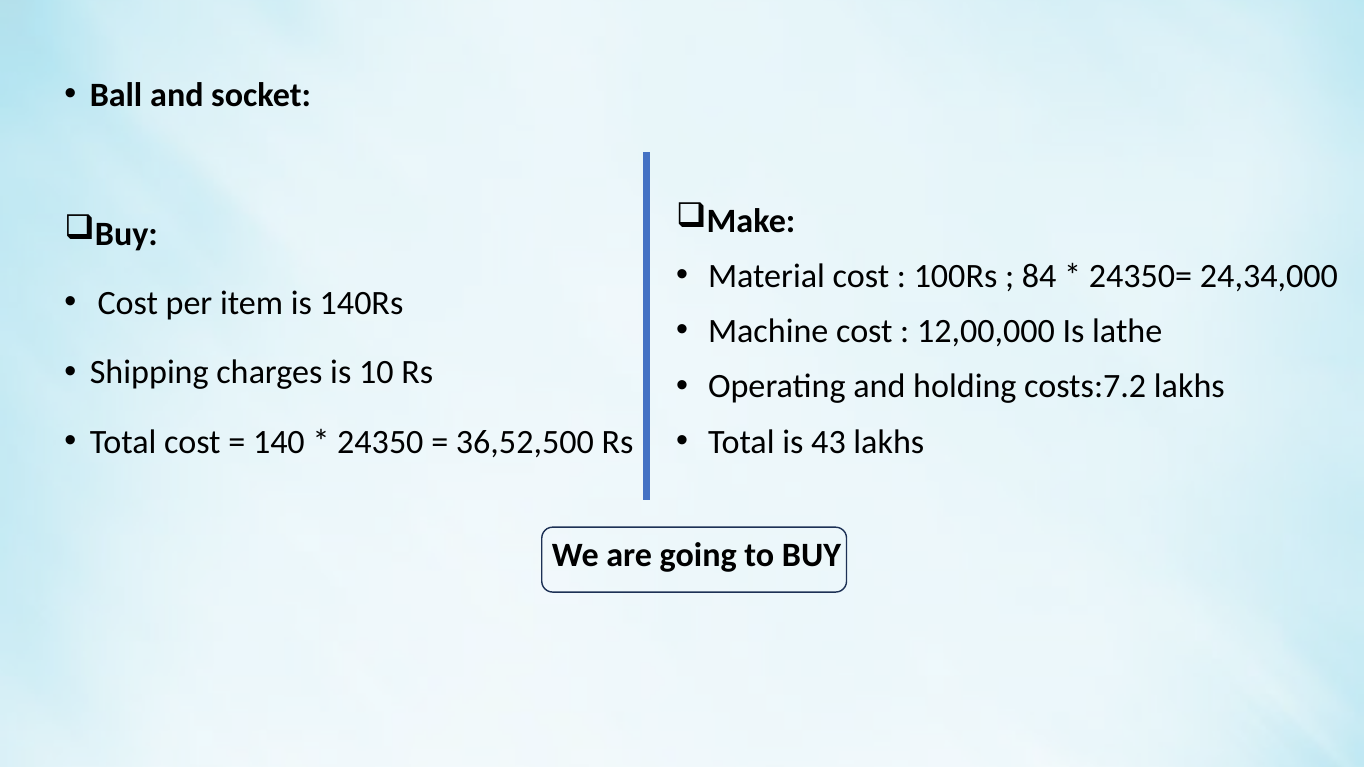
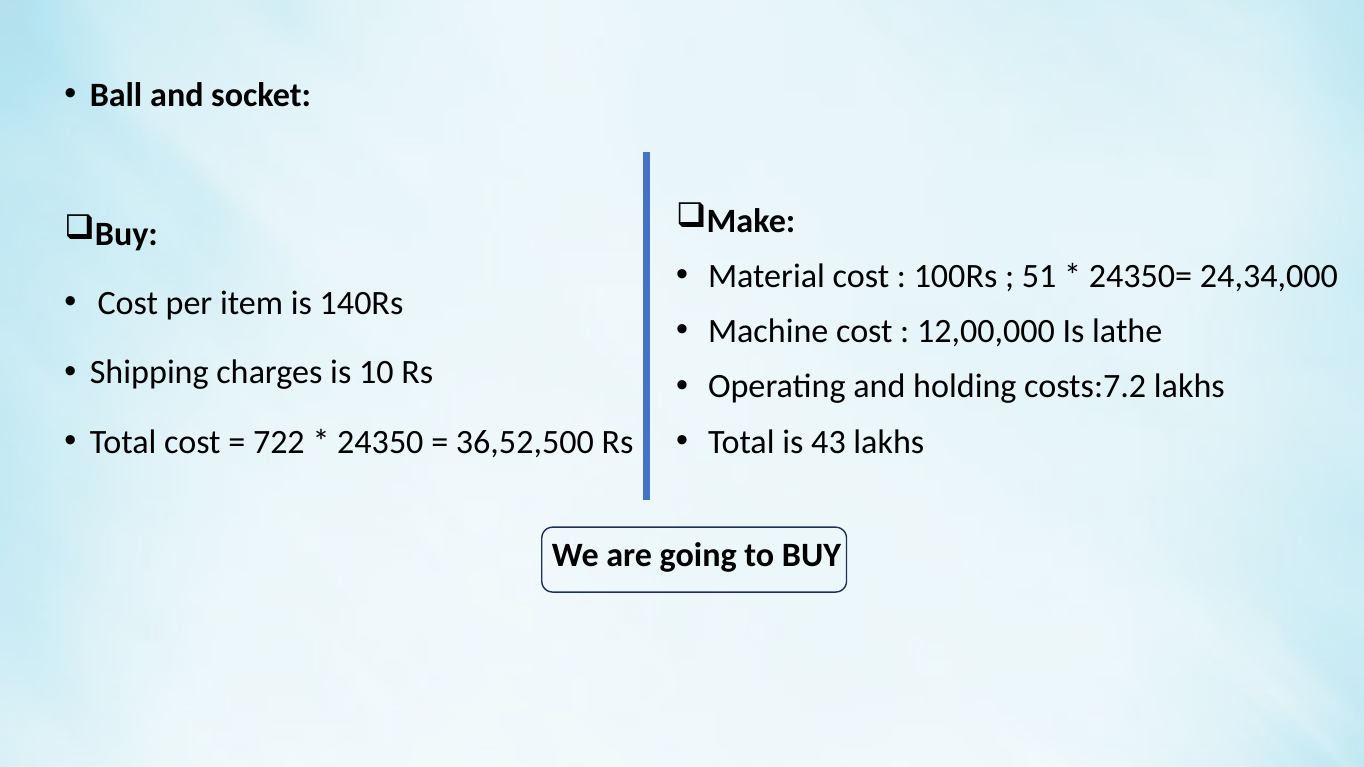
84: 84 -> 51 (1039, 277)
140: 140 -> 722 (279, 442)
